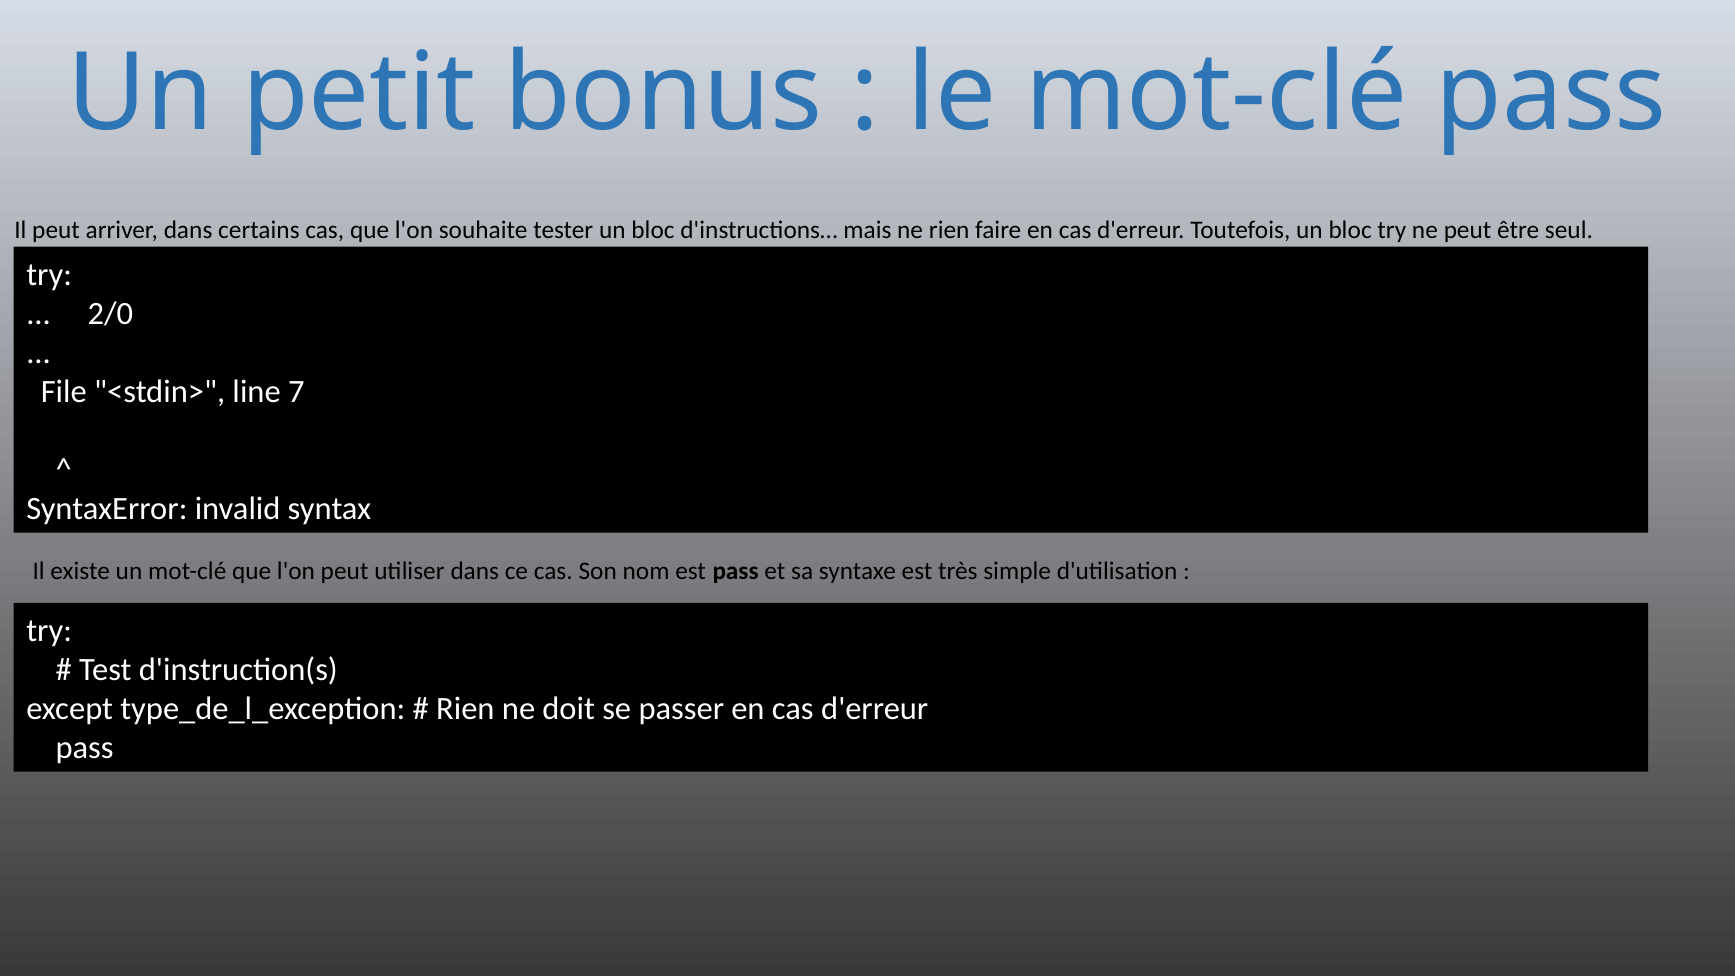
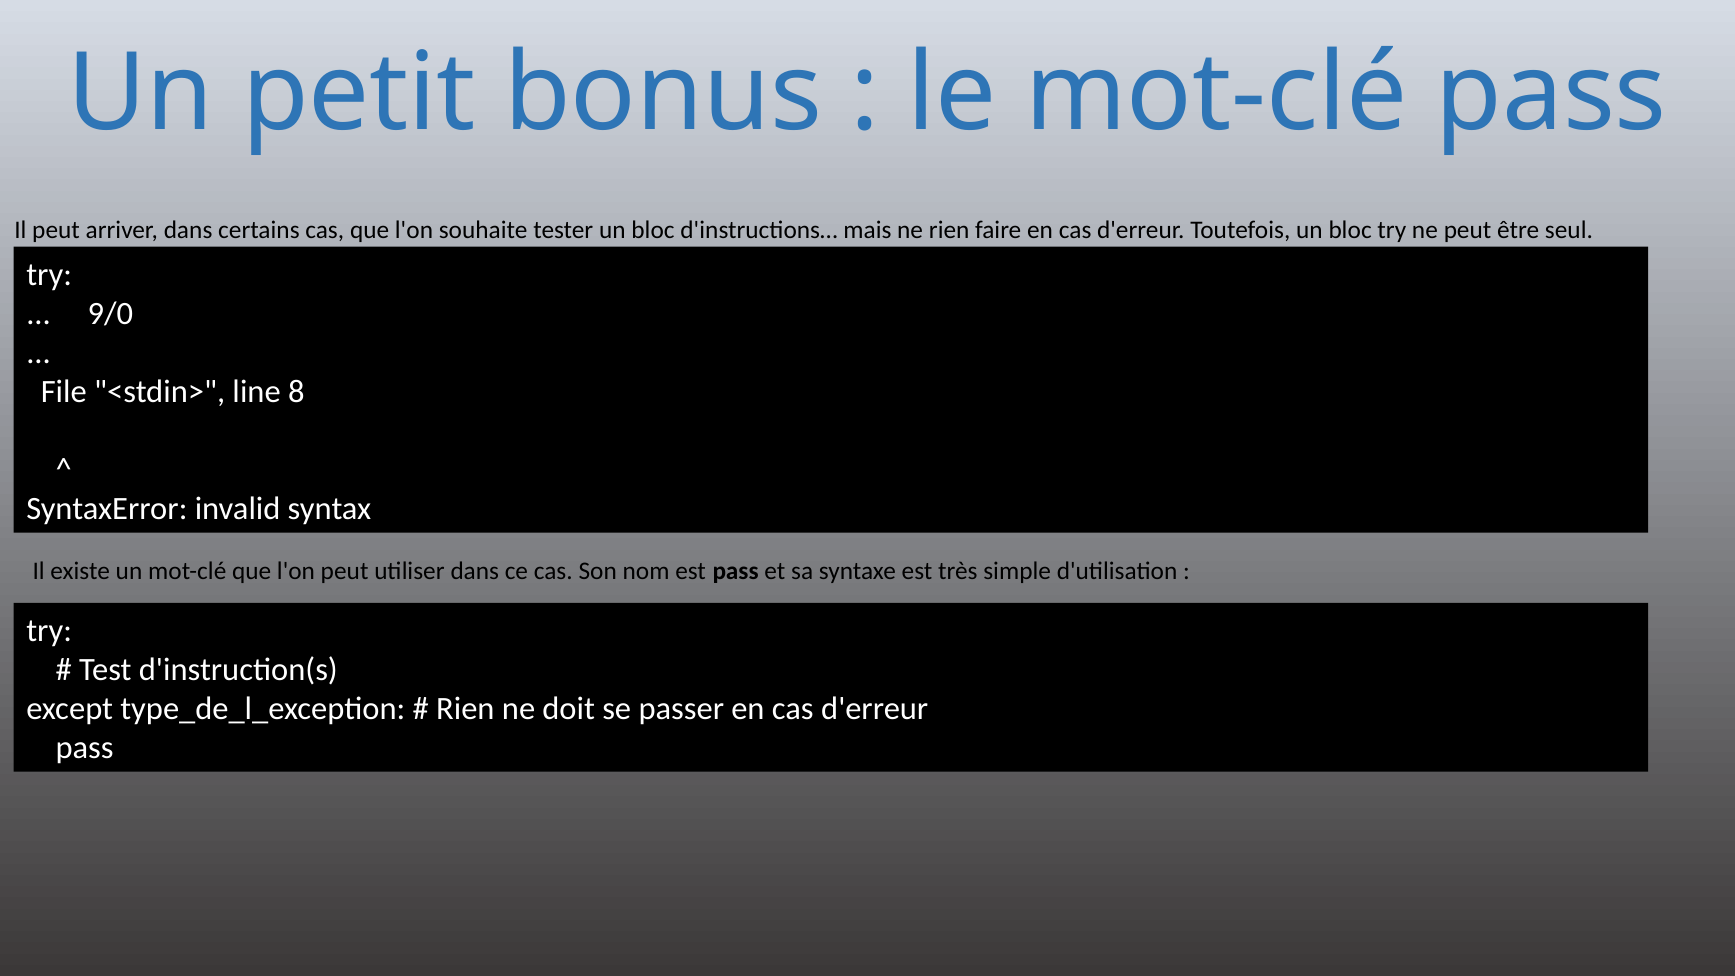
2/0: 2/0 -> 9/0 (110, 314)
7: 7 -> 8 (296, 392)
